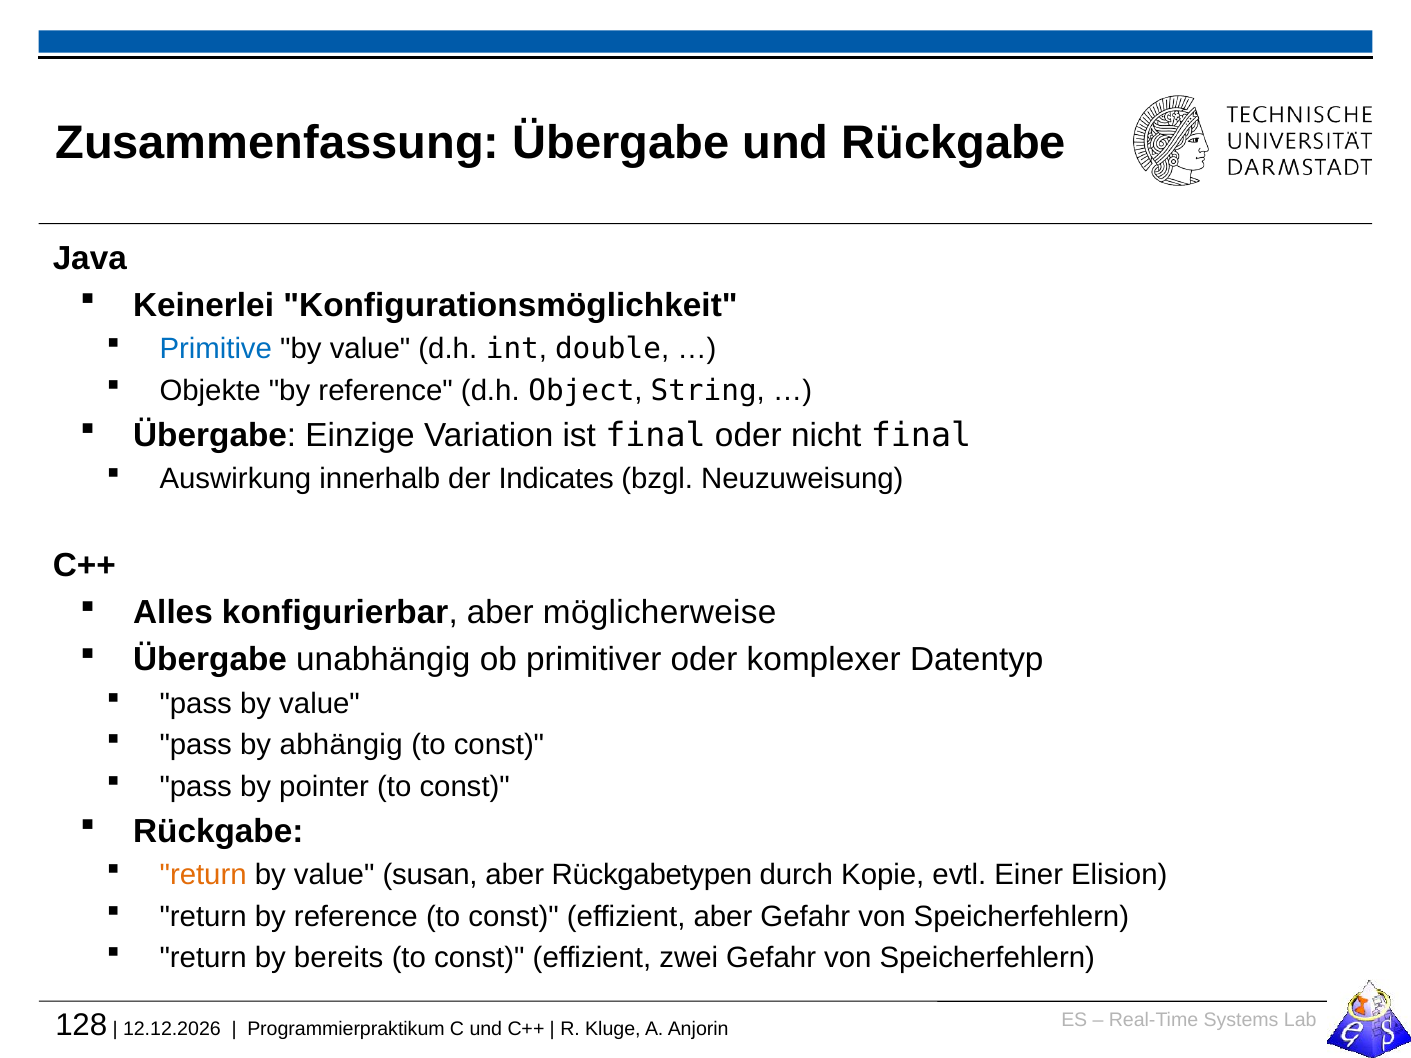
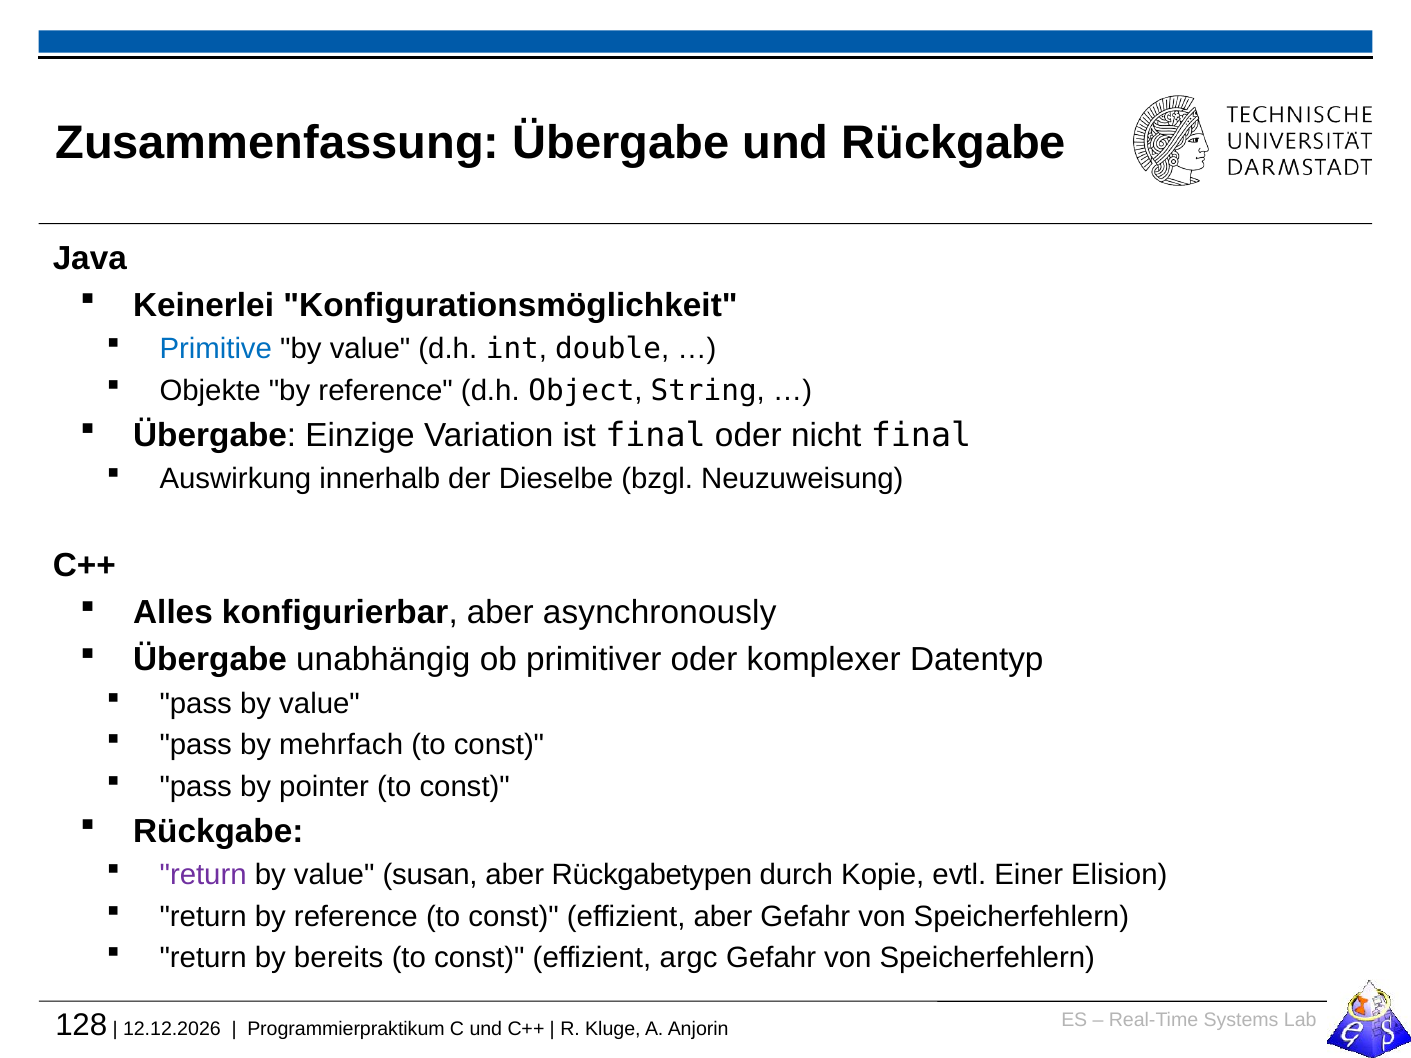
Indicates: Indicates -> Dieselbe (556, 479)
möglicherweise: möglicherweise -> asynchronously (660, 613)
abhängig: abhängig -> mehrfach (341, 745)
return colour: orange -> purple (203, 875)
zwei: zwei -> argc (689, 958)
